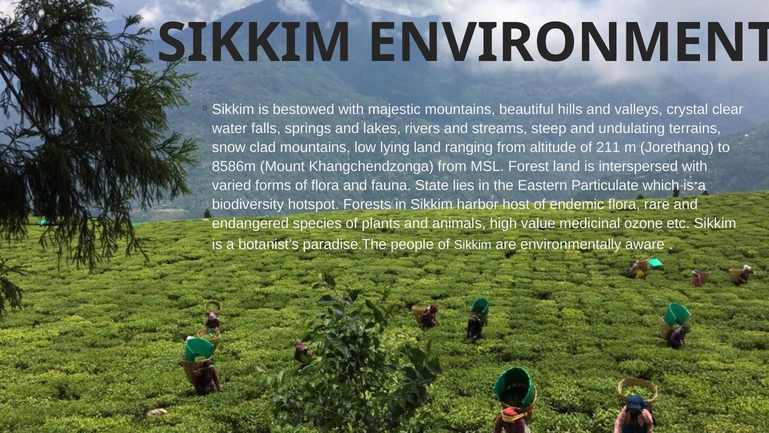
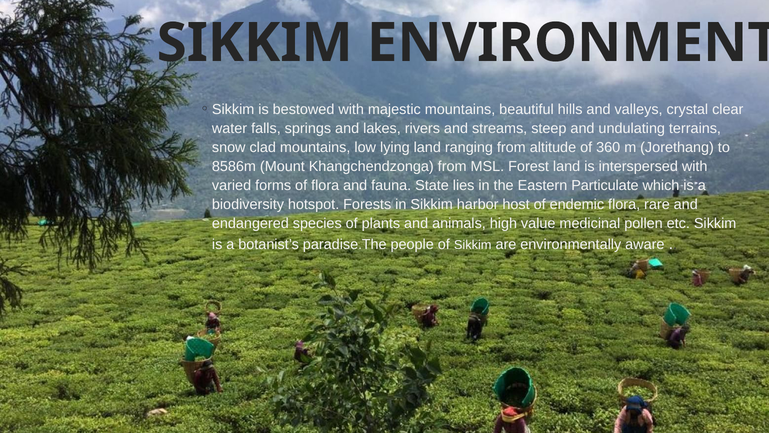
211: 211 -> 360 (608, 147)
ozone: ozone -> pollen (644, 223)
